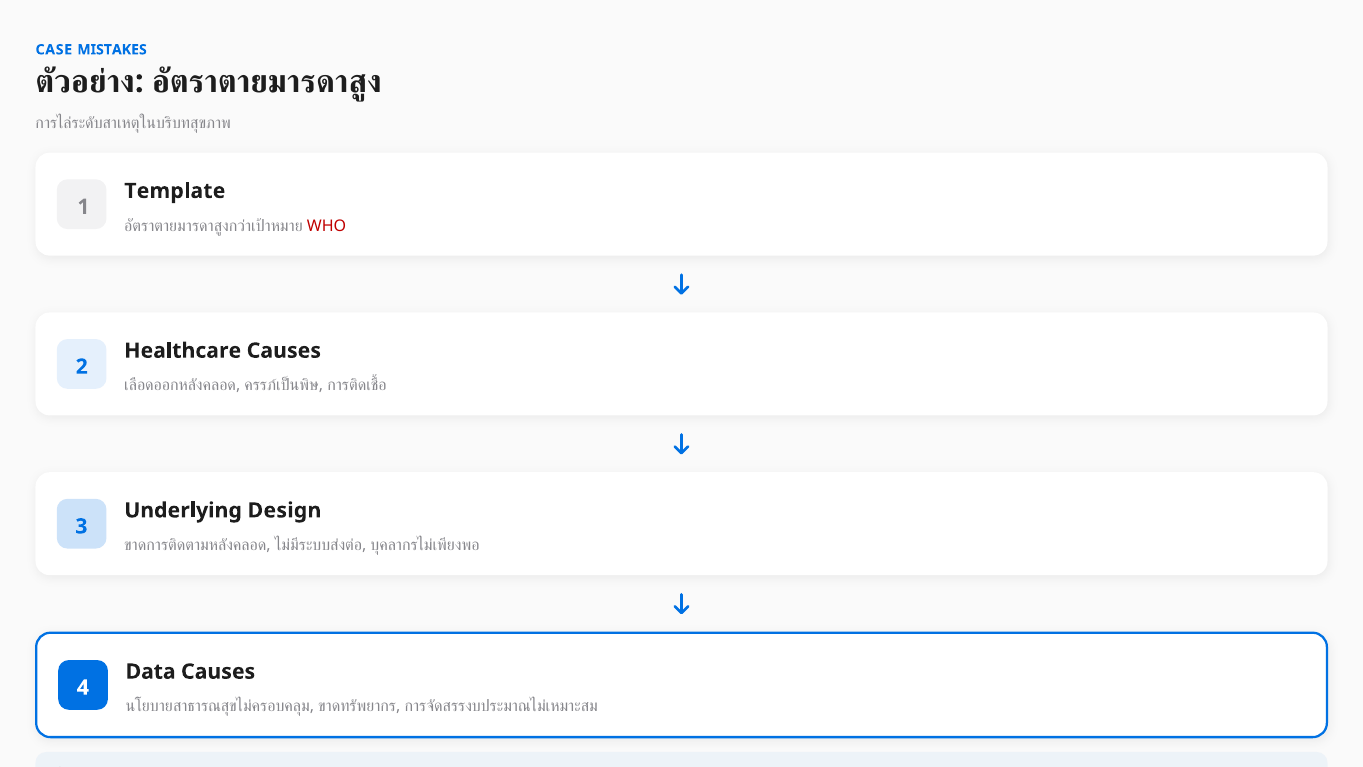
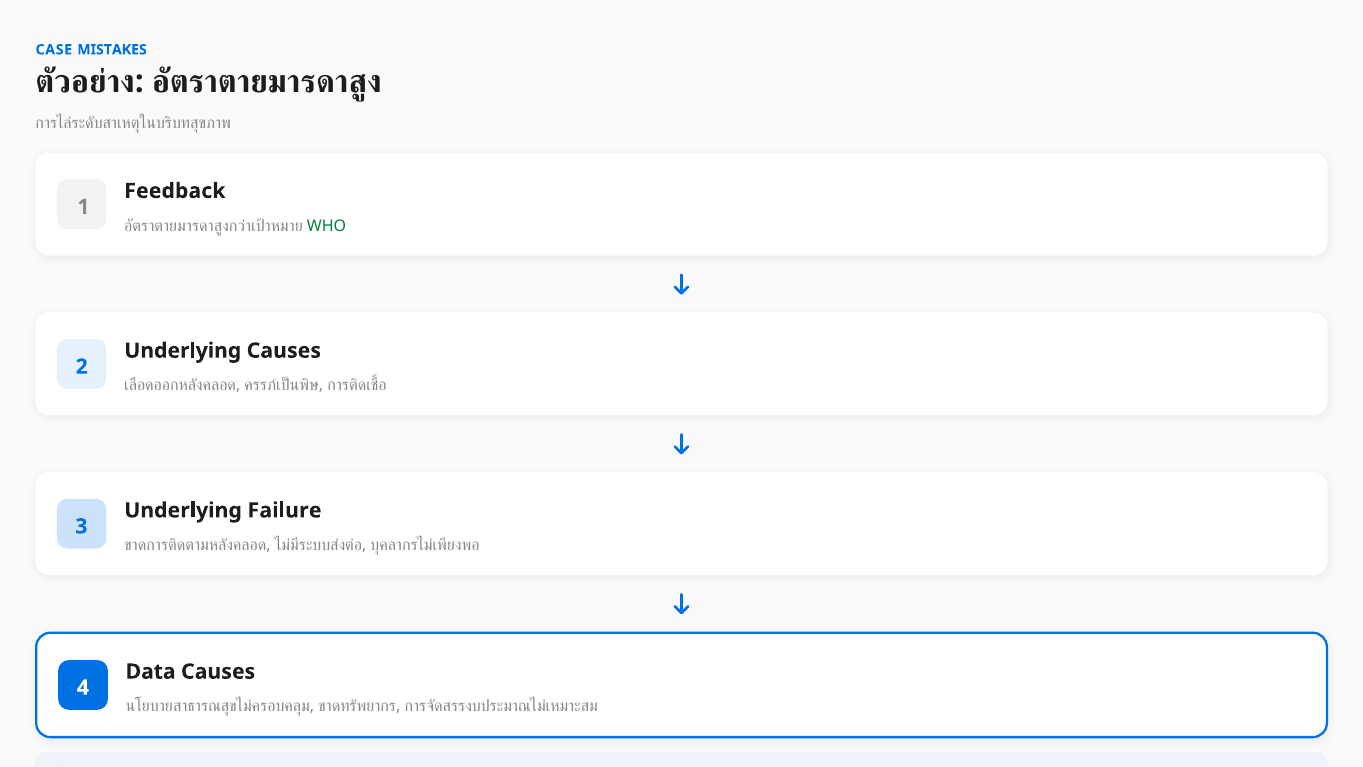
Template: Template -> Feedback (175, 191)
WHO colour: red -> green (327, 226)
Healthcare: Healthcare -> Underlying (183, 351)
Design: Design -> Failure (284, 510)
